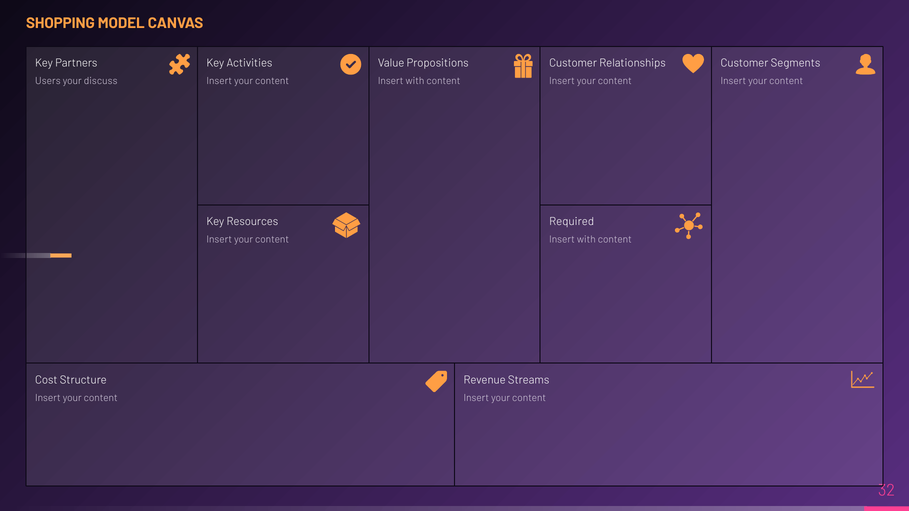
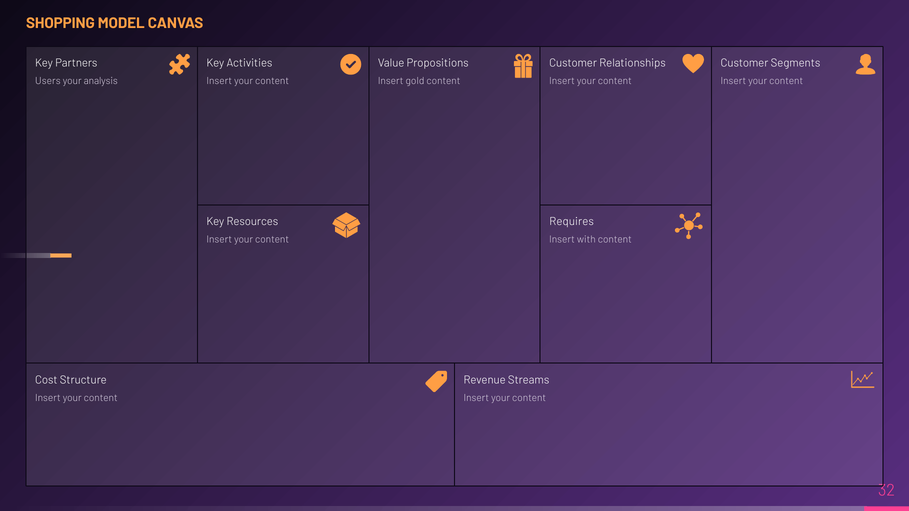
discuss: discuss -> analysis (101, 81)
with: with -> gold (415, 81)
Required: Required -> Requires (572, 222)
